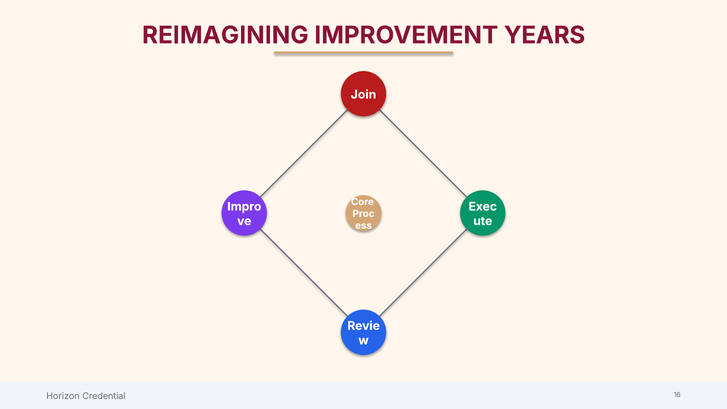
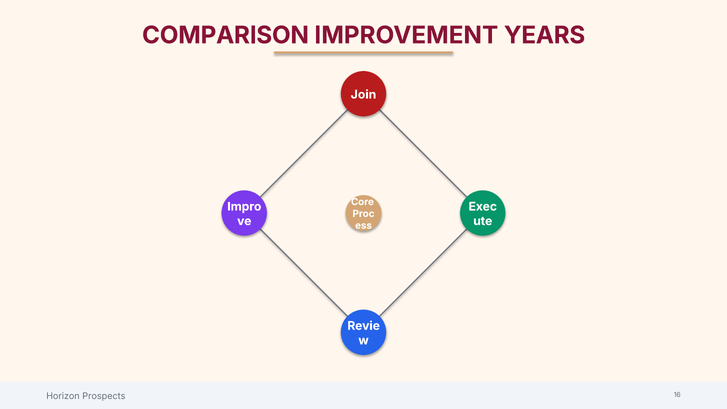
REIMAGINING: REIMAGINING -> COMPARISON (225, 35)
Credential: Credential -> Prospects (104, 396)
